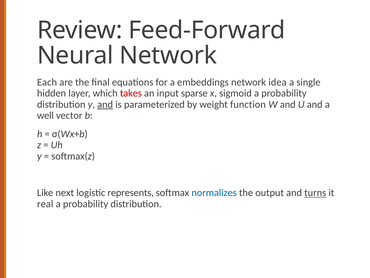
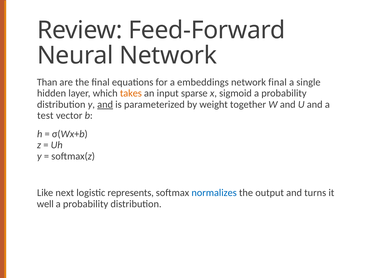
Each: Each -> Than (47, 82)
network idea: idea -> final (278, 82)
takes colour: red -> orange (131, 93)
function: function -> together (248, 104)
well: well -> test (45, 115)
turns underline: present -> none (315, 192)
real: real -> well (45, 204)
